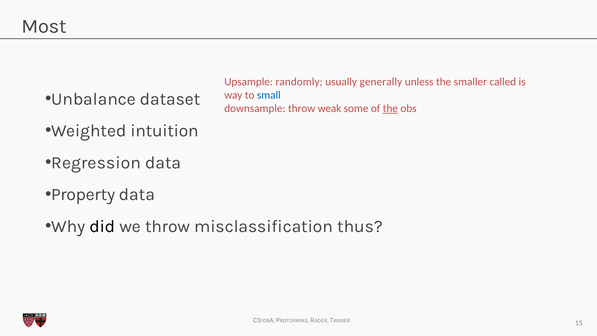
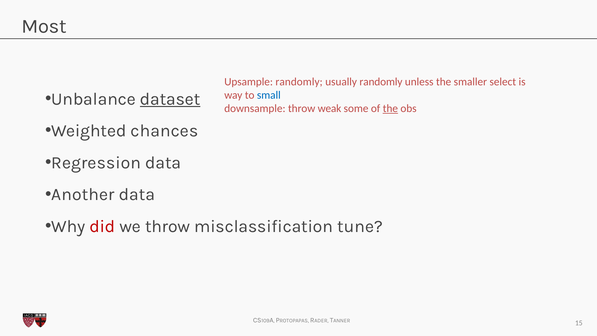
usually generally: generally -> randomly (381, 82)
called: called -> select (503, 82)
dataset underline: none -> present (170, 99)
intuition: intuition -> chances (164, 131)
Property: Property -> Another (83, 194)
did colour: black -> red (102, 226)
thus: thus -> tune (360, 226)
